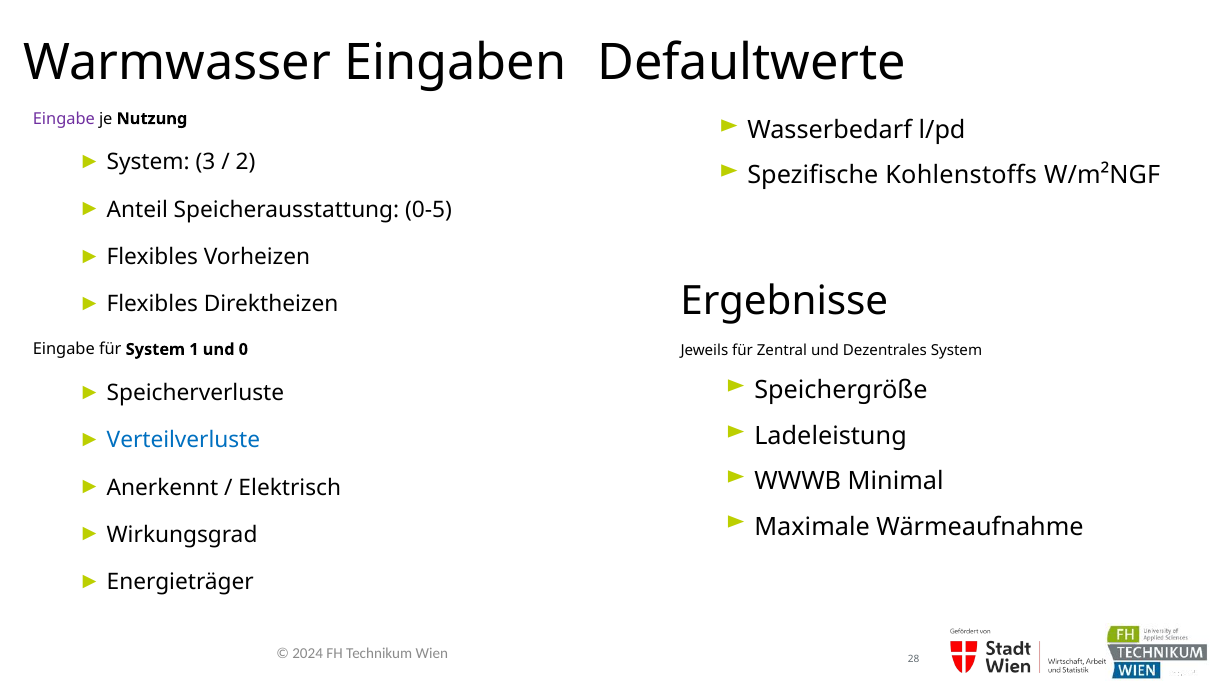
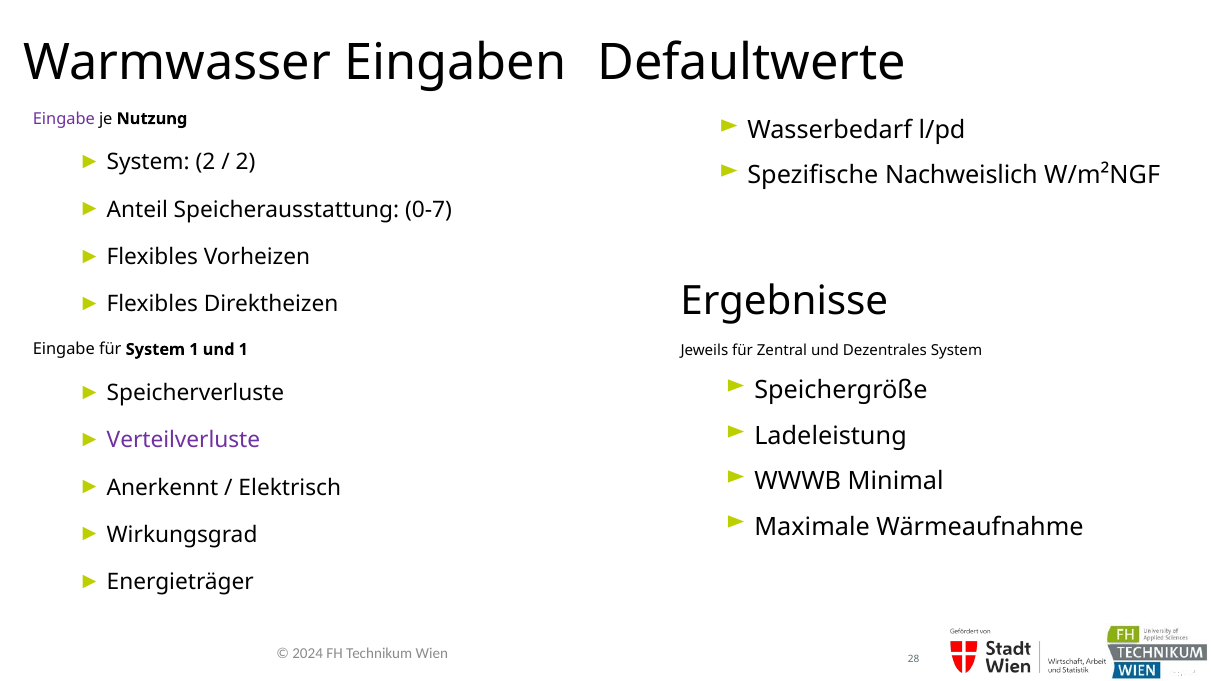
System 3: 3 -> 2 (206, 163)
Kohlenstoffs: Kohlenstoffs -> Nachweislich (961, 175)
0-5: 0-5 -> 0-7 (429, 210)
und 0: 0 -> 1 (243, 350)
Verteilverluste colour: blue -> purple (183, 441)
